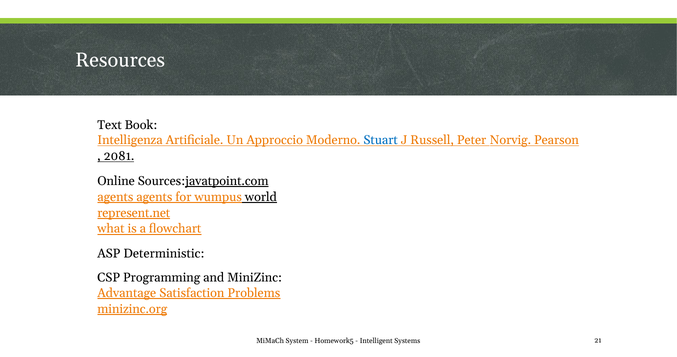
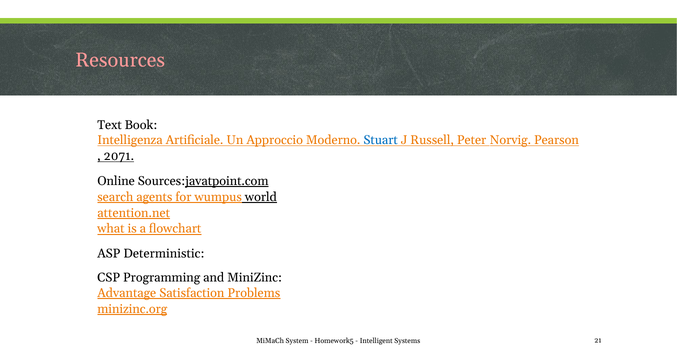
Resources colour: white -> pink (120, 60)
2081: 2081 -> 2071 (119, 156)
agents: agents -> search (115, 197)
represent.net: represent.net -> attention.net (134, 213)
